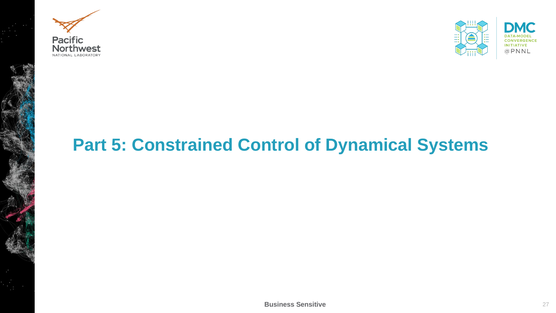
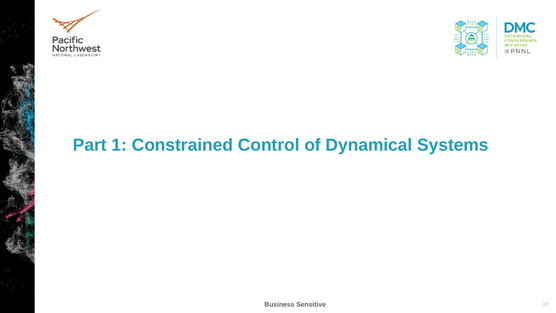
5: 5 -> 1 (119, 145)
